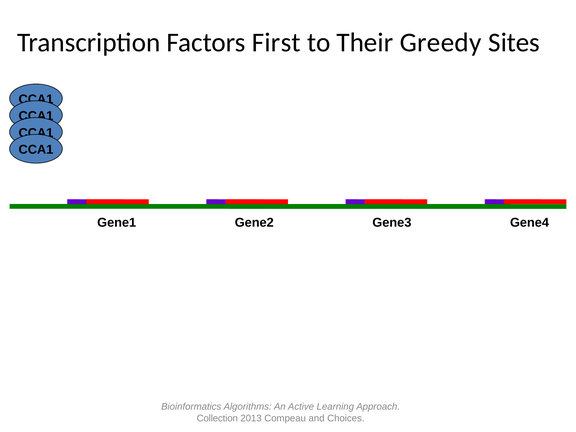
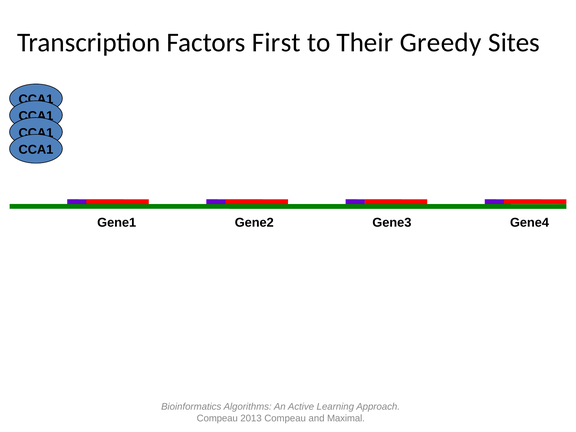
Collection: Collection -> Compeau (217, 418)
Choices: Choices -> Maximal (346, 418)
